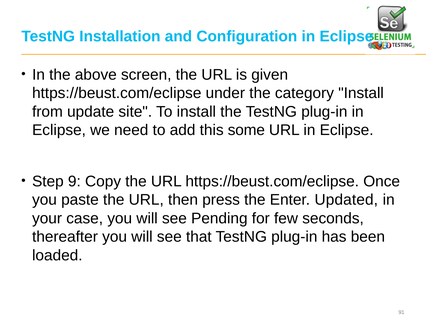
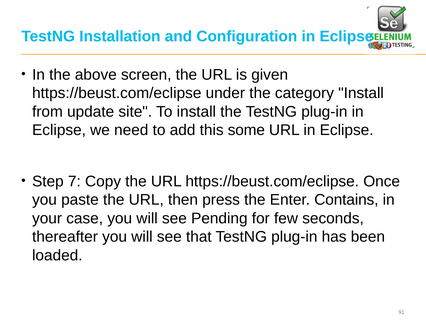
9: 9 -> 7 (74, 181)
Updated: Updated -> Contains (346, 200)
